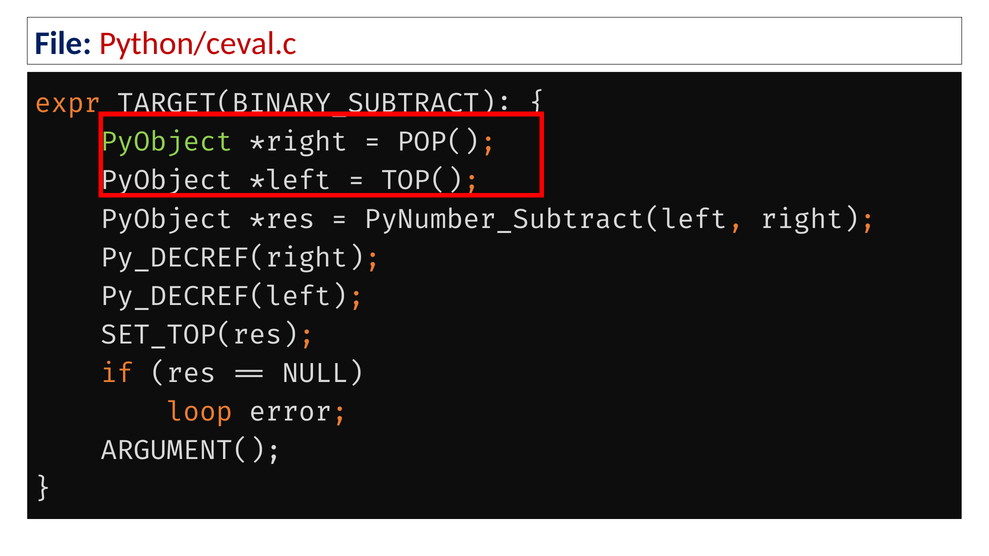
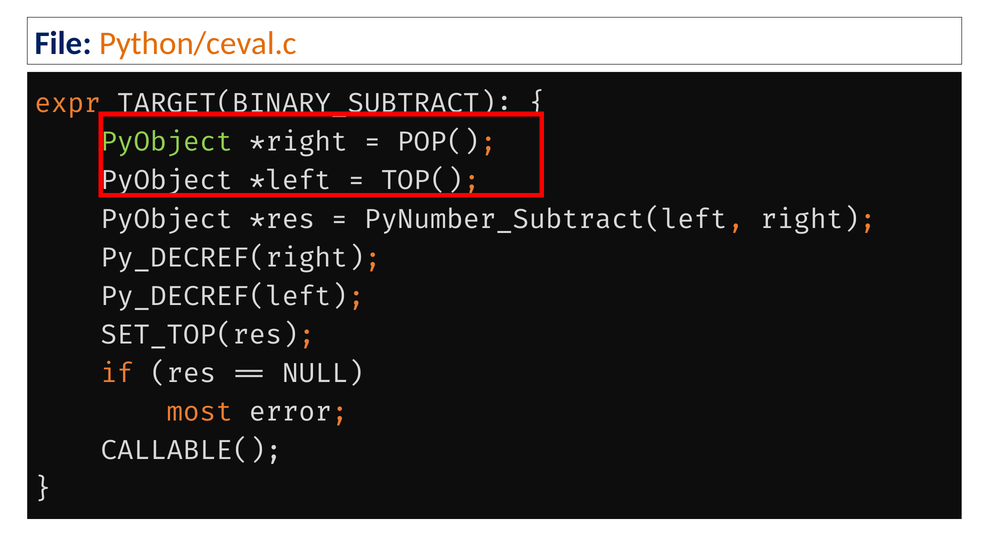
Python/ceval.c colour: red -> orange (198, 43)
loop: loop -> most (200, 412)
ARGUMENT(: ARGUMENT( -> CALLABLE( (191, 451)
